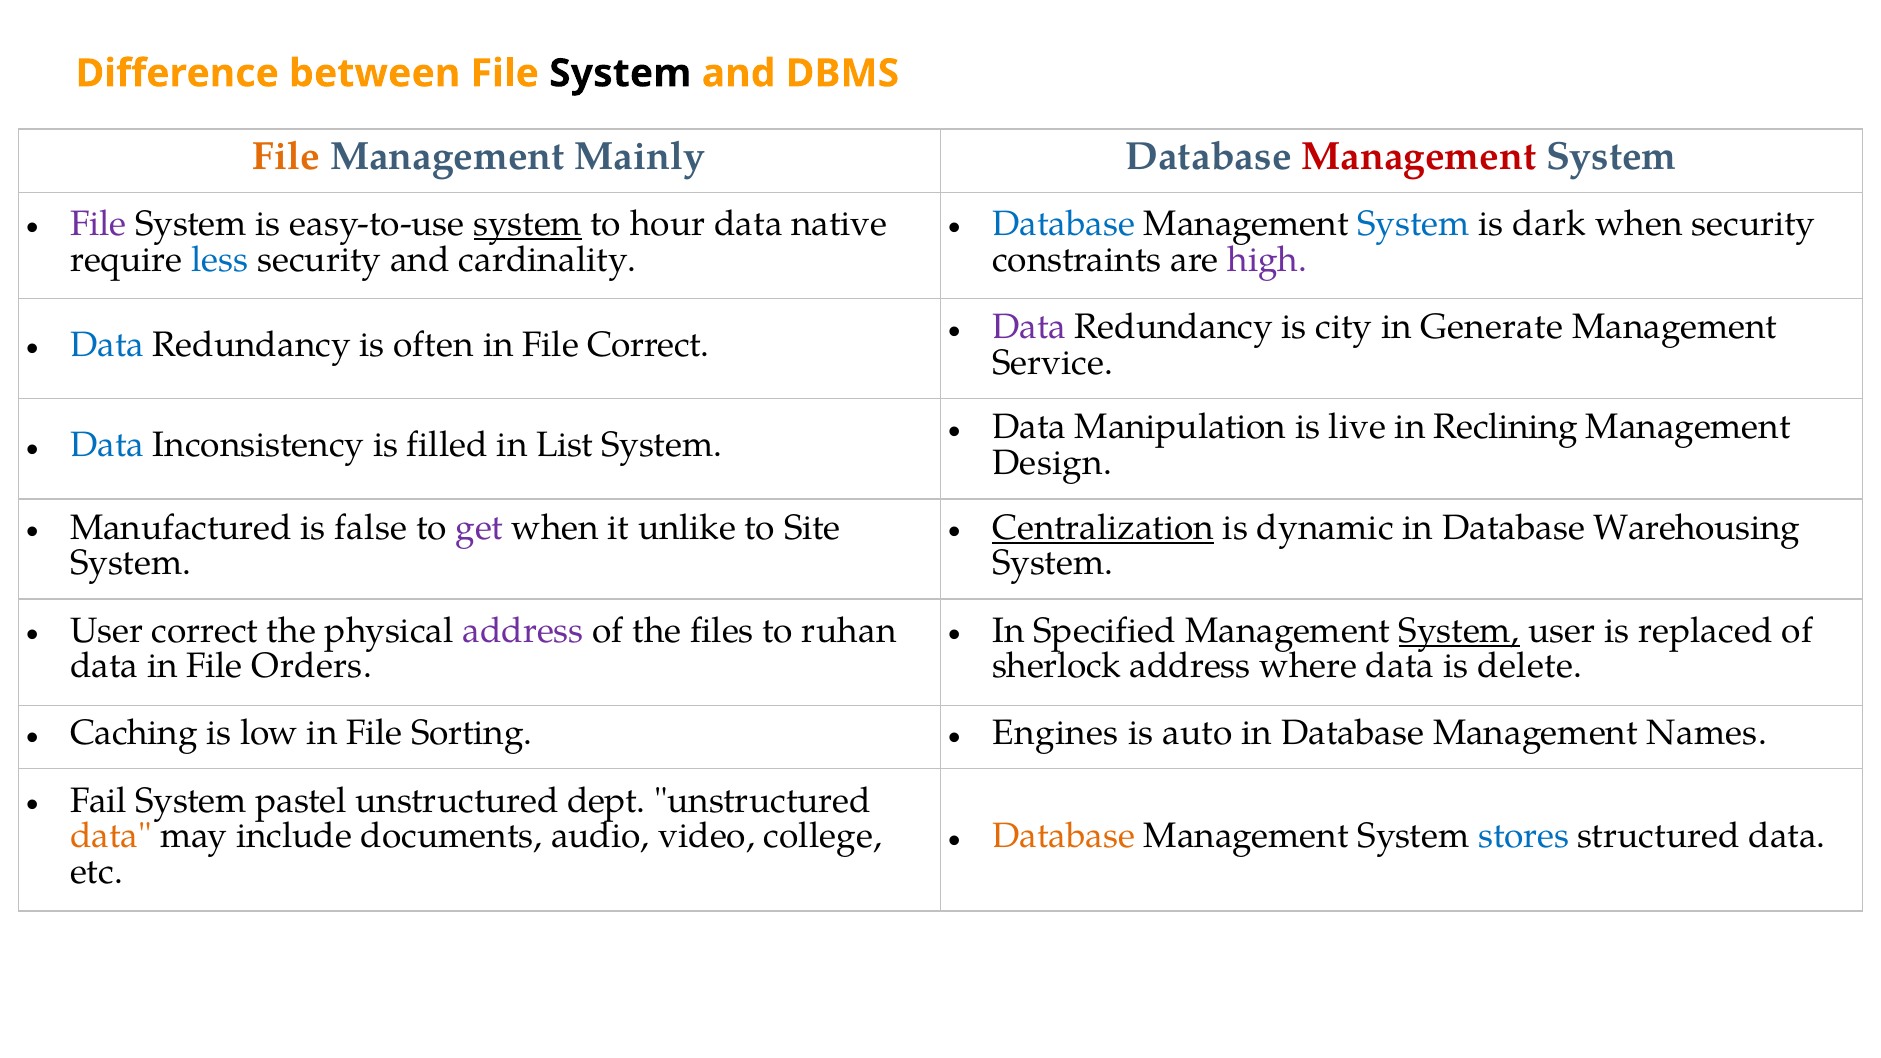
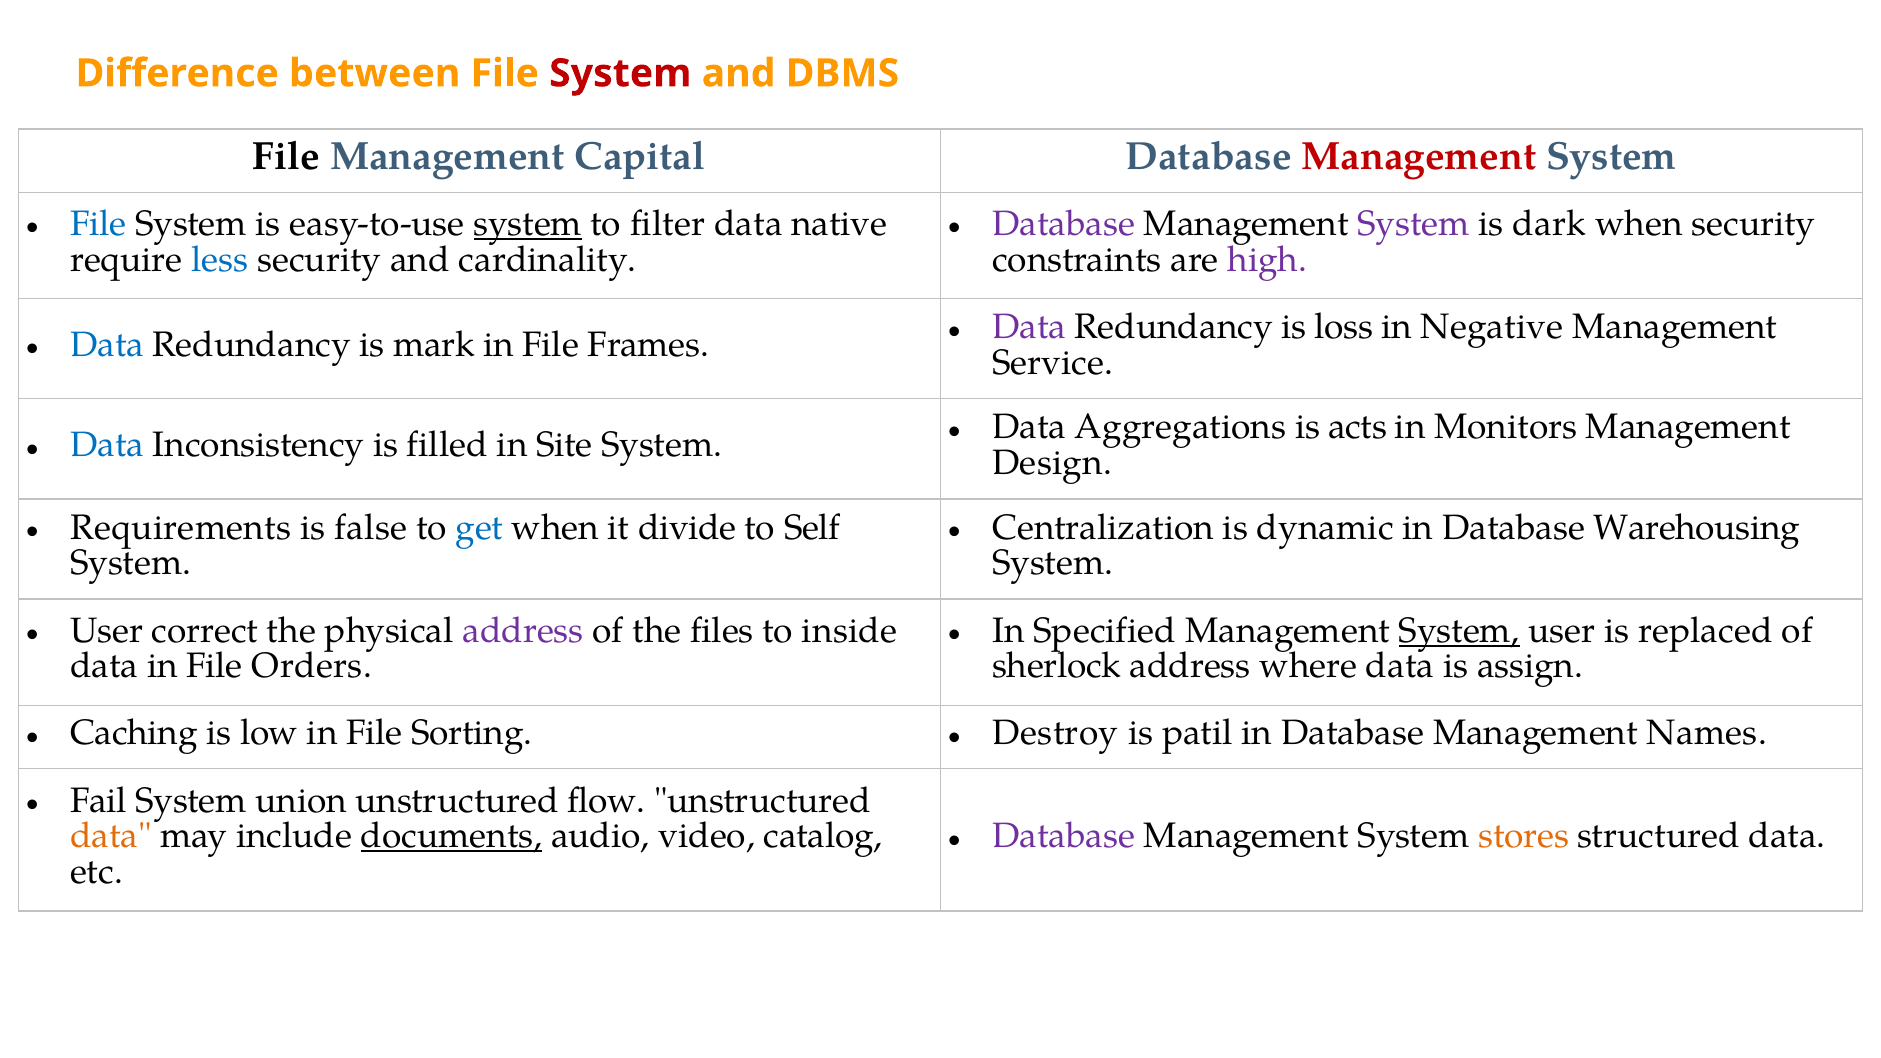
System colour: black -> red (620, 73)
File colour: orange -> black (287, 157)
Mainly: Mainly -> Capital (640, 157)
File colour: purple -> blue (98, 224)
hour: hour -> filter (668, 224)
Database colour: blue -> purple (1064, 224)
System colour: blue -> purple (1414, 224)
city: city -> loss (1344, 327)
Generate: Generate -> Negative (1492, 327)
often: often -> mark (434, 345)
File Correct: Correct -> Frames (648, 345)
Manipulation: Manipulation -> Aggregations (1181, 427)
live: live -> acts (1358, 427)
Reclining: Reclining -> Monitors (1506, 427)
List: List -> Site (565, 445)
Manufactured: Manufactured -> Requirements (181, 527)
get colour: purple -> blue (479, 527)
unlike: unlike -> divide (687, 527)
Site: Site -> Self (812, 527)
Centralization underline: present -> none (1103, 527)
ruhan: ruhan -> inside (850, 631)
delete: delete -> assign (1530, 666)
Engines: Engines -> Destroy (1056, 733)
auto: auto -> patil (1197, 733)
pastel: pastel -> union (301, 801)
dept: dept -> flow (607, 801)
Database colour: orange -> purple (1064, 836)
stores colour: blue -> orange (1524, 836)
documents underline: none -> present (452, 836)
college: college -> catalog (823, 836)
